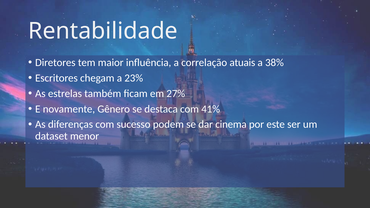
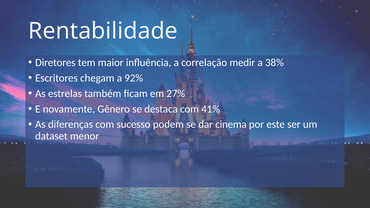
atuais: atuais -> medir (242, 63)
23%: 23% -> 92% (134, 78)
